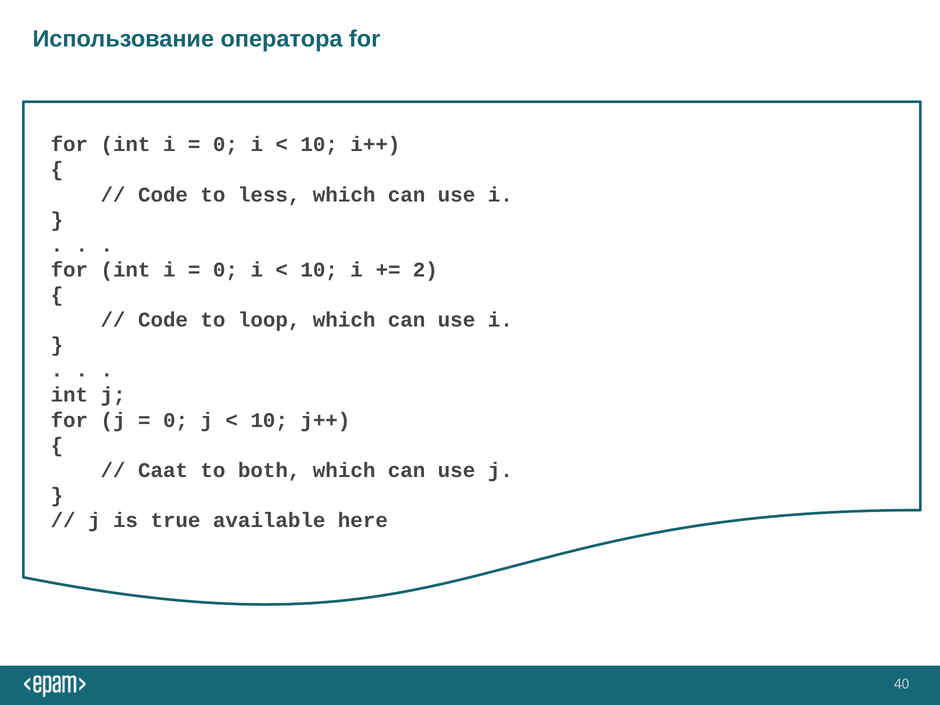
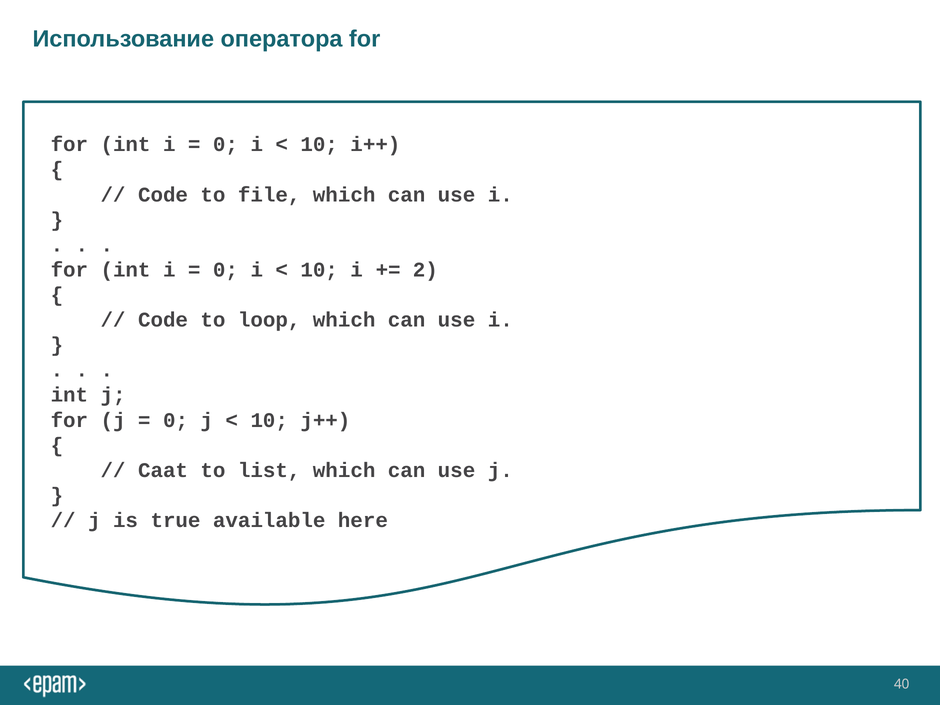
less: less -> file (269, 195)
both: both -> list (269, 470)
